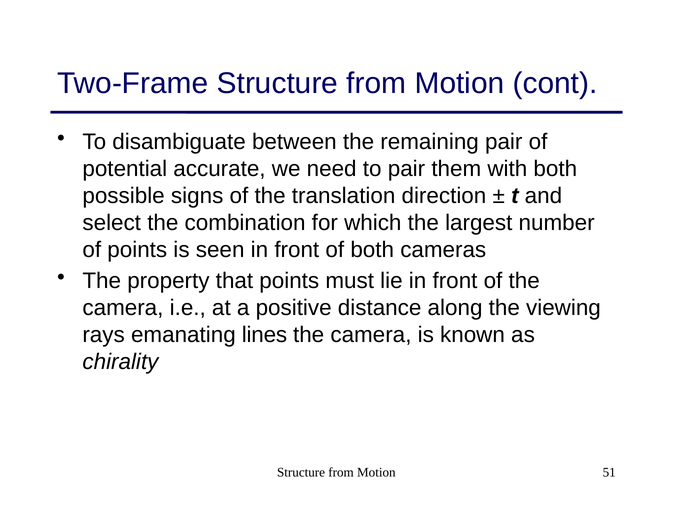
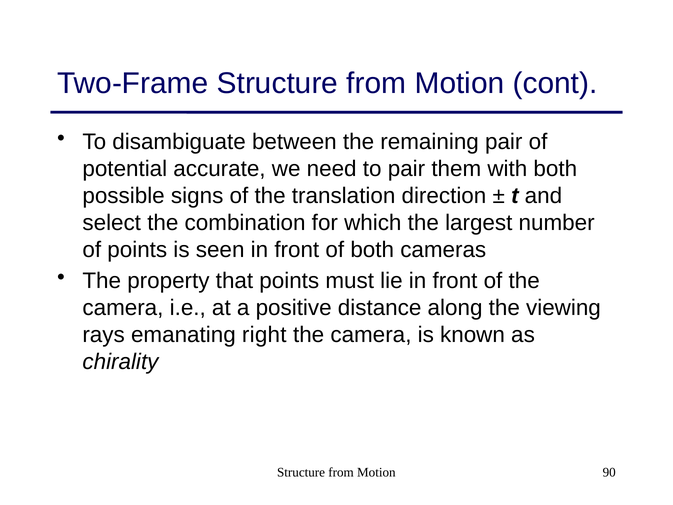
lines: lines -> right (264, 335)
51: 51 -> 90 (609, 472)
